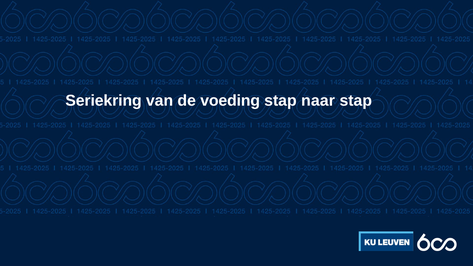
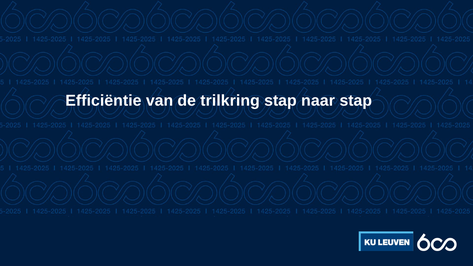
Seriekring: Seriekring -> Efficiëntie (103, 101)
voeding: voeding -> trilkring (230, 101)
